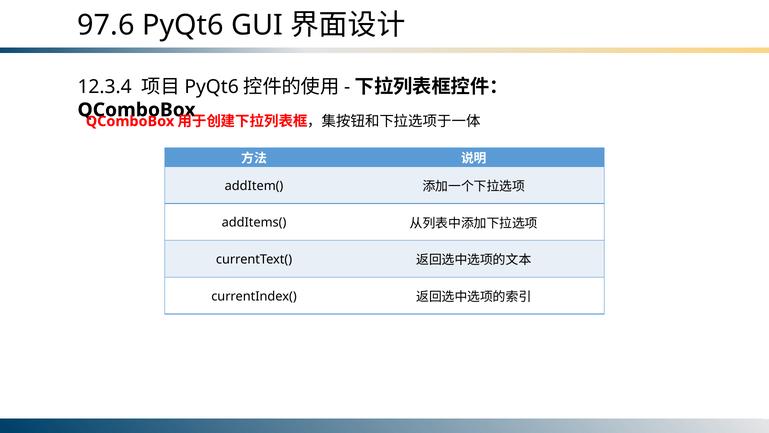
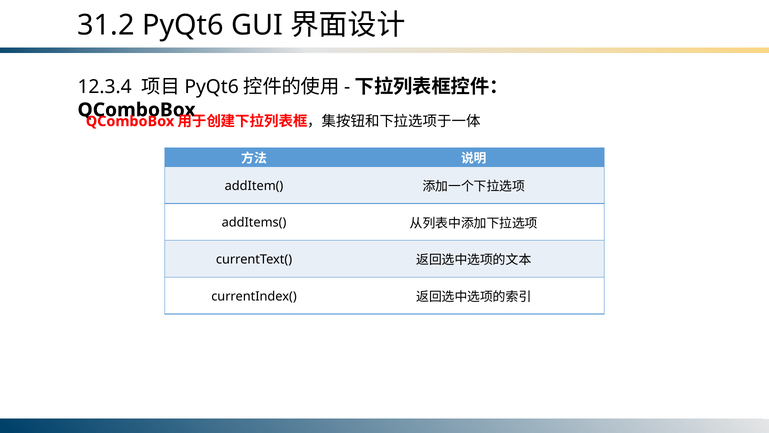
97.6: 97.6 -> 31.2 (106, 25)
